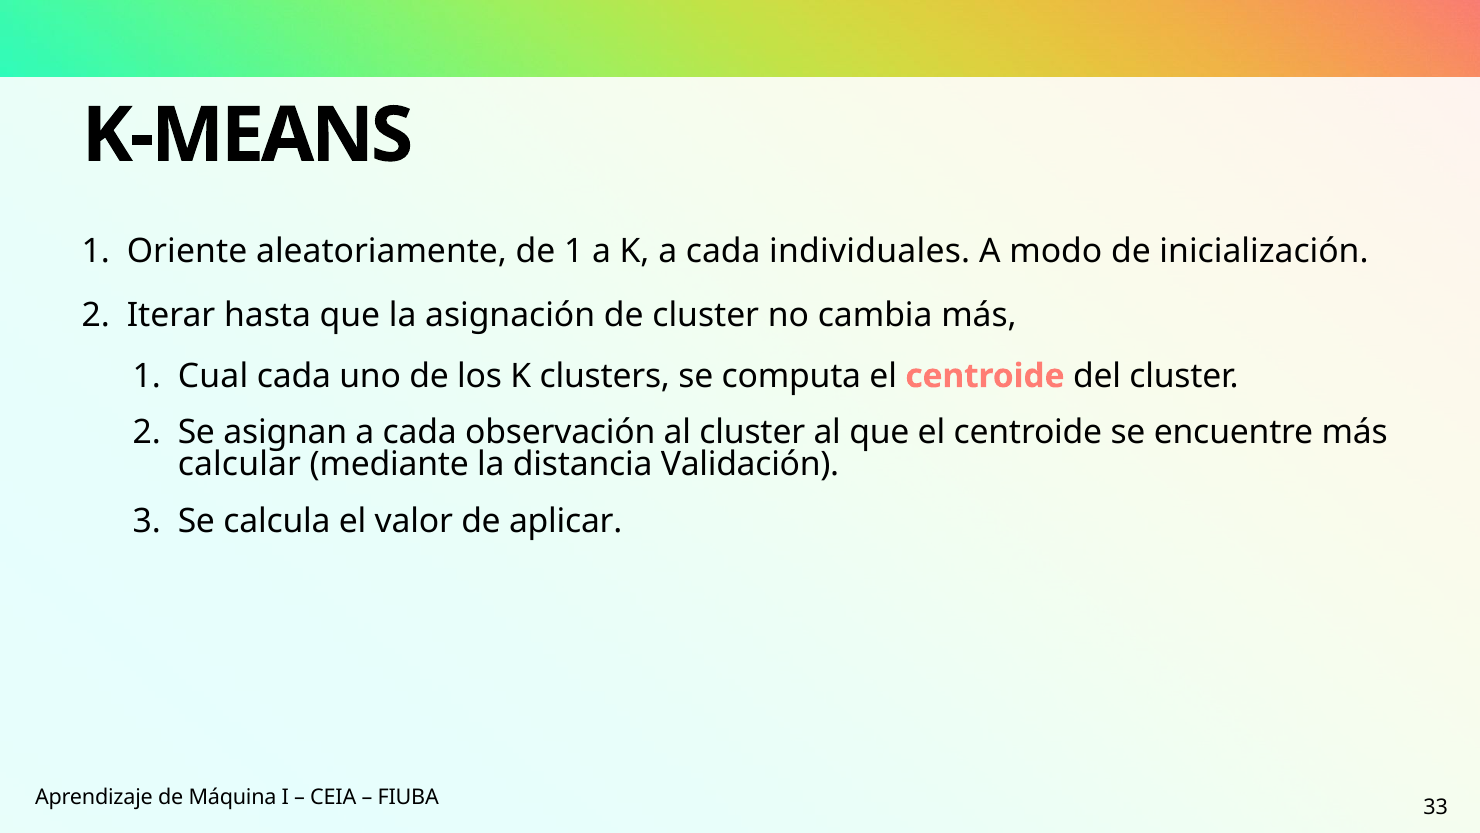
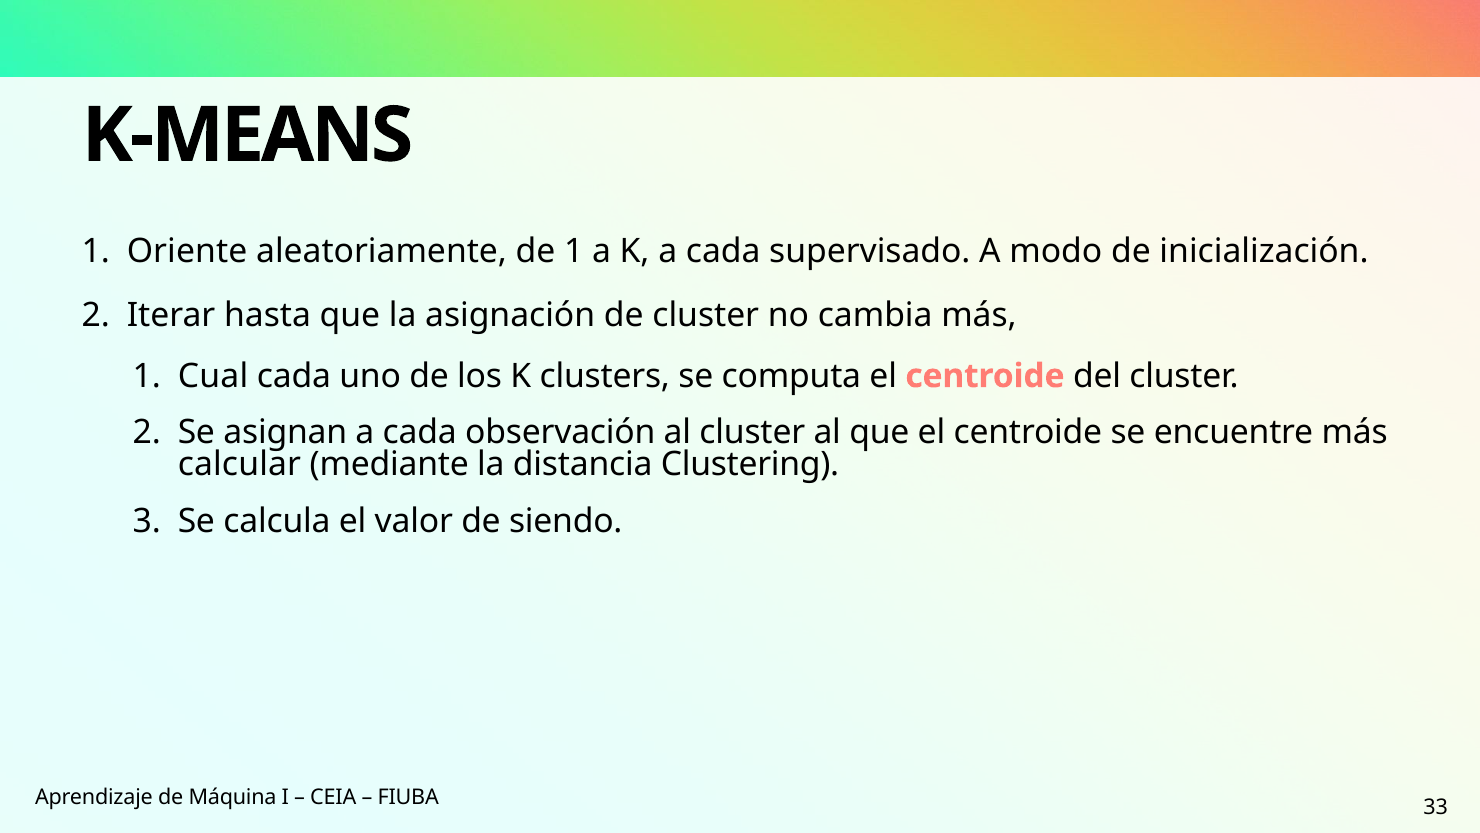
individuales: individuales -> supervisado (870, 251)
Validación: Validación -> Clustering (750, 464)
aplicar: aplicar -> siendo (566, 521)
